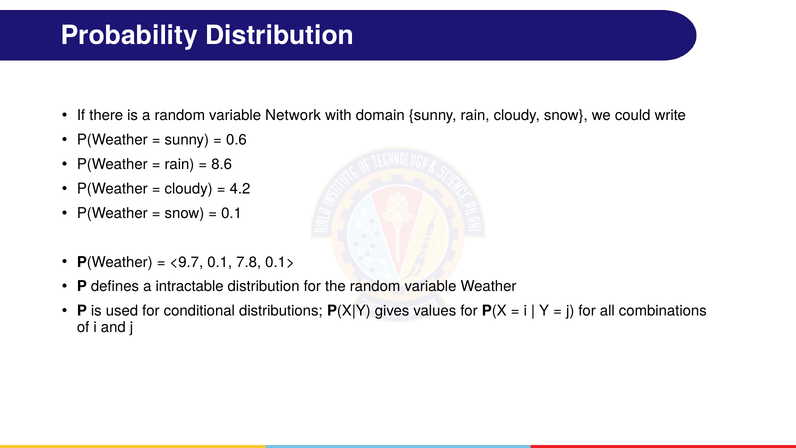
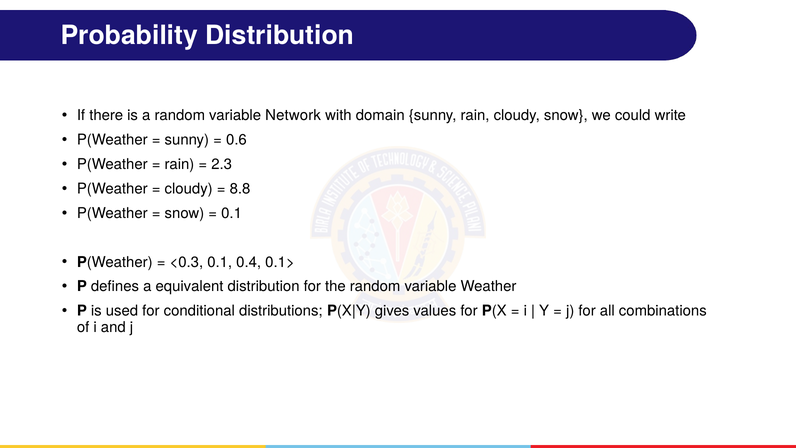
8.6: 8.6 -> 2.3 (222, 164)
4.2: 4.2 -> 8.8 (240, 189)
<9.7: <9.7 -> <0.3 (186, 262)
7.8: 7.8 -> 0.4 (249, 262)
intractable: intractable -> equivalent (190, 286)
